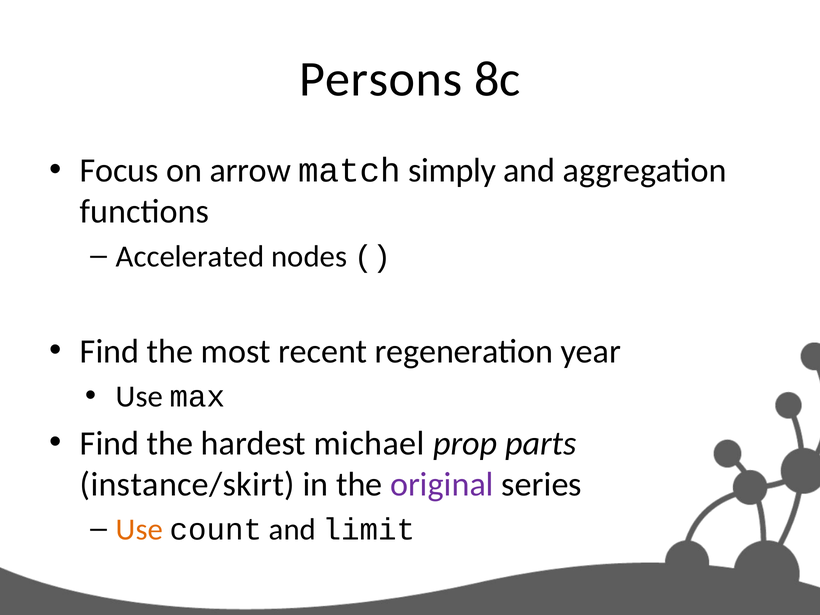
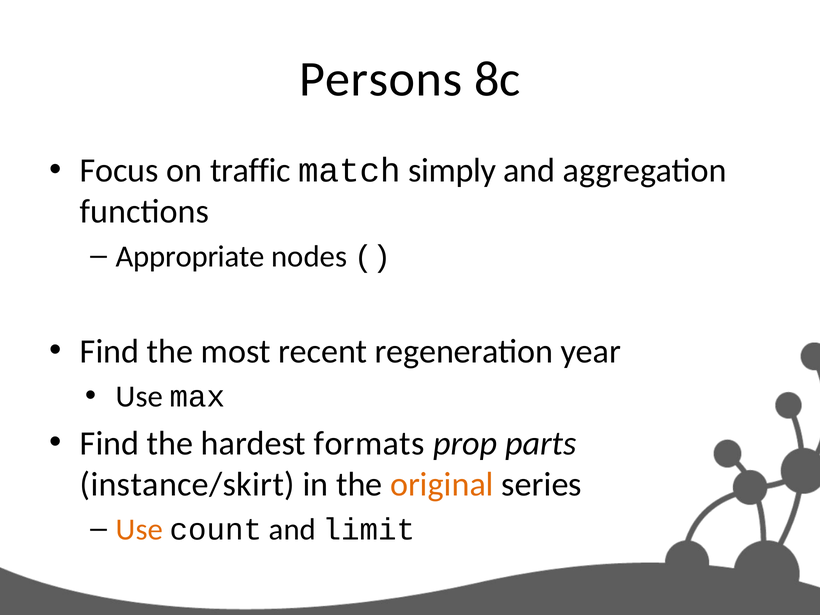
arrow: arrow -> traffic (250, 170)
Accelerated: Accelerated -> Appropriate (190, 257)
michael: michael -> formats (369, 443)
original colour: purple -> orange (442, 484)
